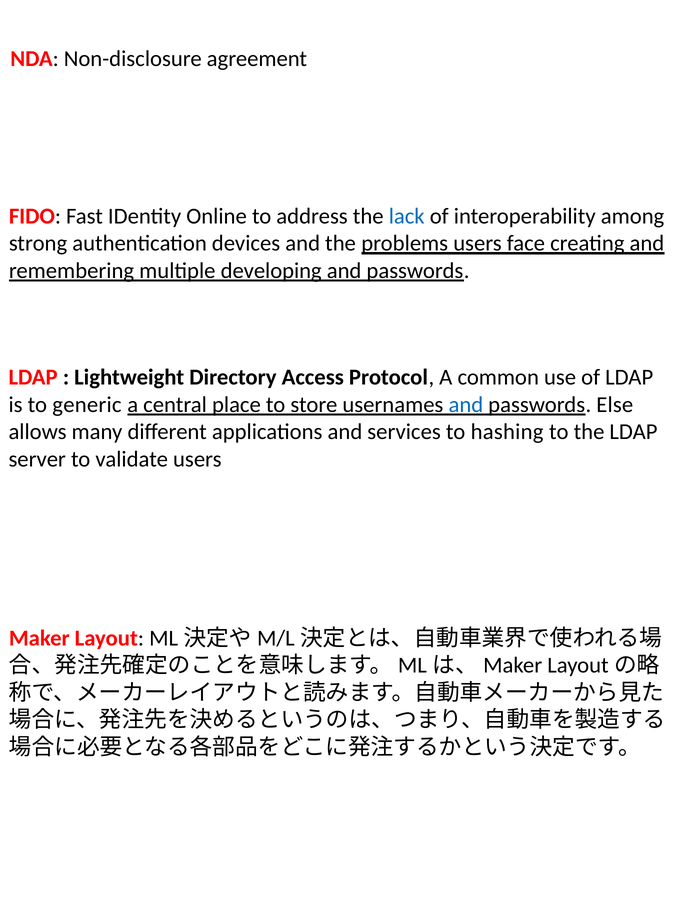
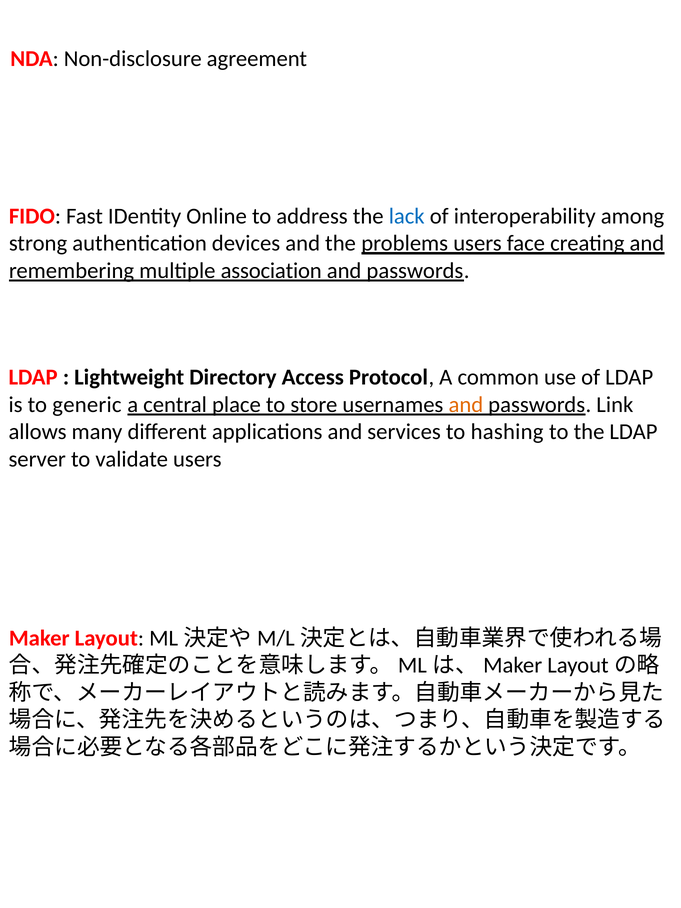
developing: developing -> association (271, 271)
and colour: blue -> orange (466, 405)
Else: Else -> Link (615, 405)
